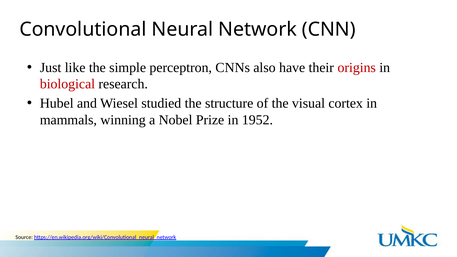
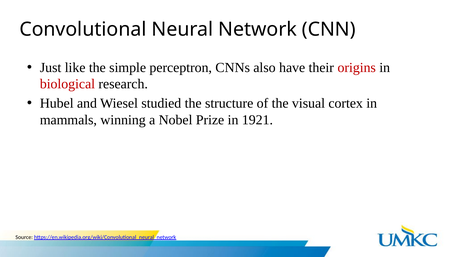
1952: 1952 -> 1921 (257, 120)
